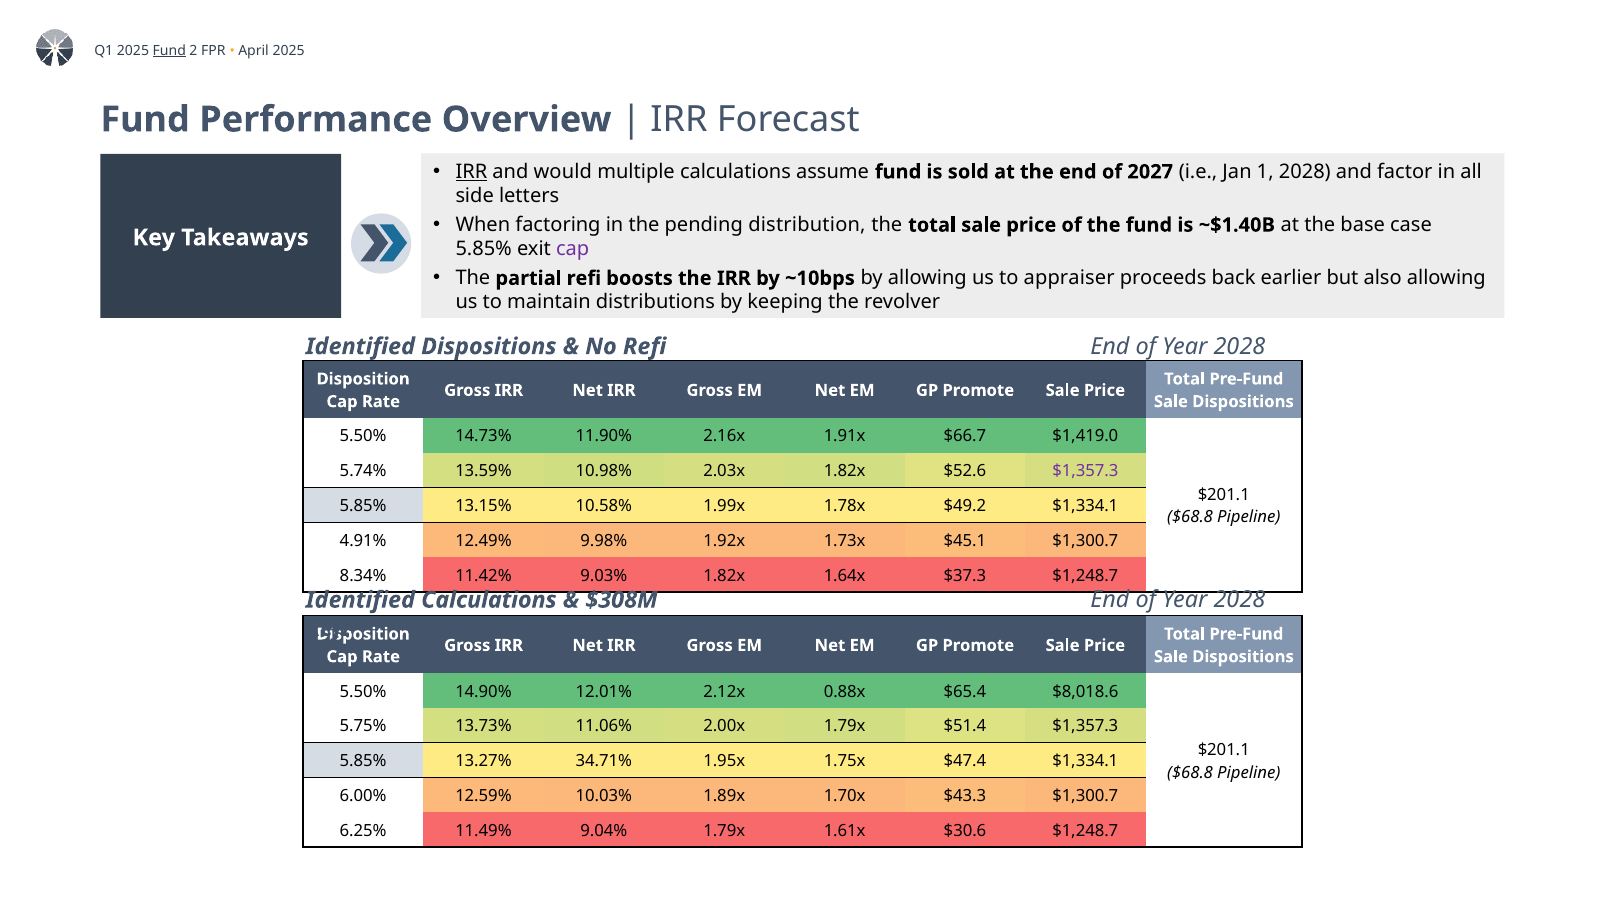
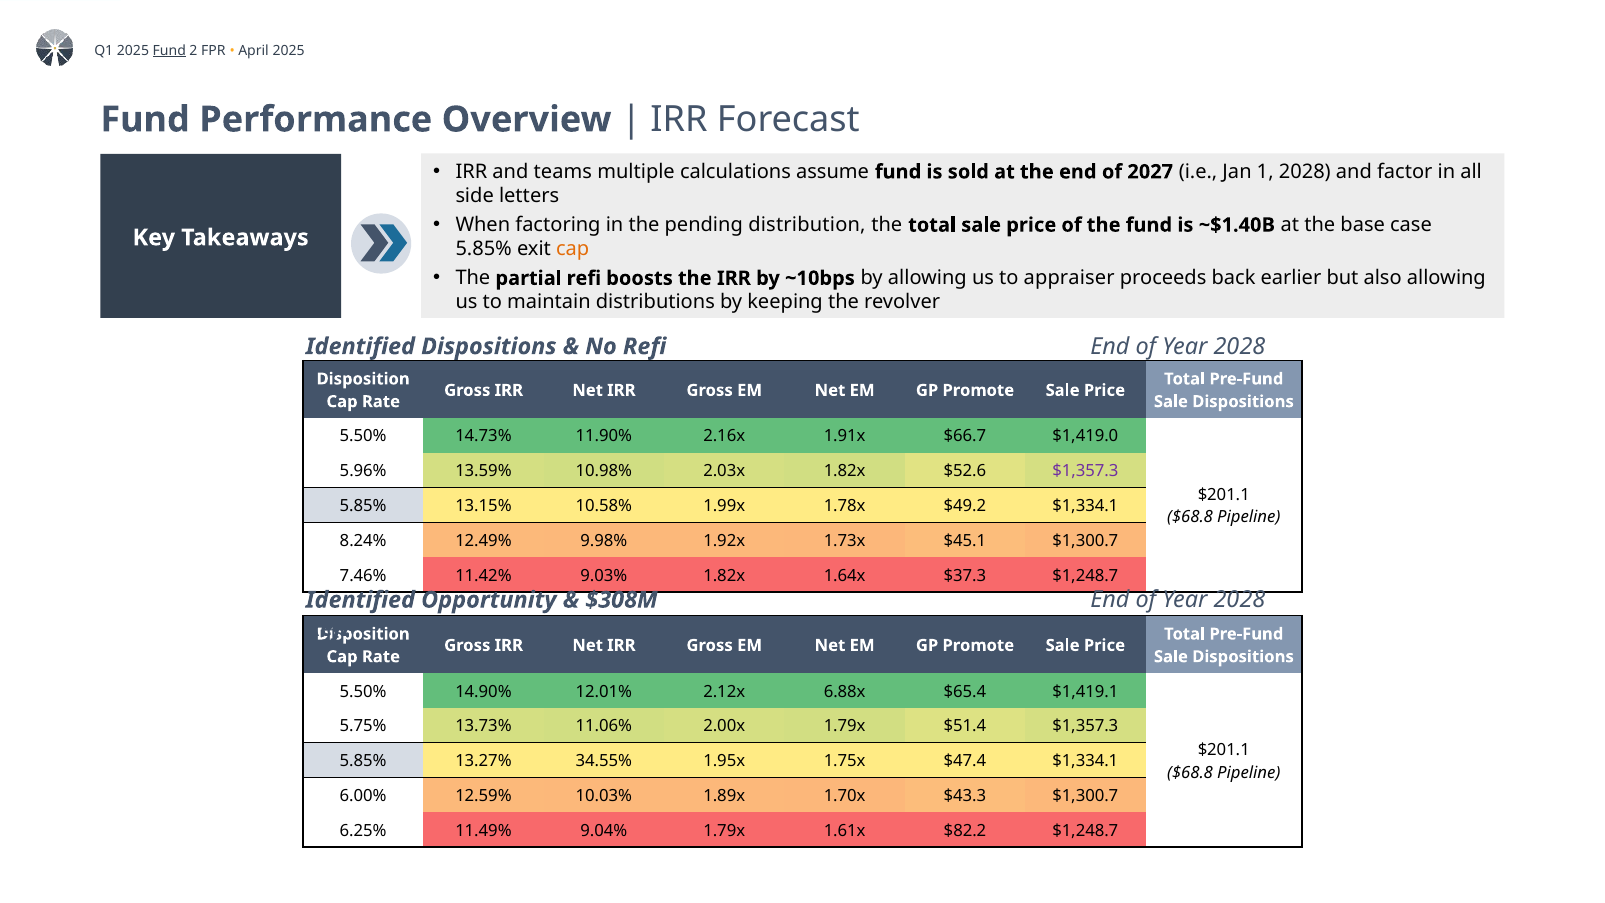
IRR underline: present -> none (471, 172)
would: would -> teams (563, 172)
cap colour: purple -> orange (573, 249)
5.74%: 5.74% -> 5.96% (363, 471)
4.91%: 4.91% -> 8.24% (363, 541)
8.34%: 8.34% -> 7.46% (363, 575)
Identified Calculations: Calculations -> Opportunity (489, 600)
0.88x: 0.88x -> 6.88x (845, 691)
$8,018.6: $8,018.6 -> $1,419.1 (1085, 691)
34.71%: 34.71% -> 34.55% (604, 761)
$30.6: $30.6 -> $82.2 (965, 831)
